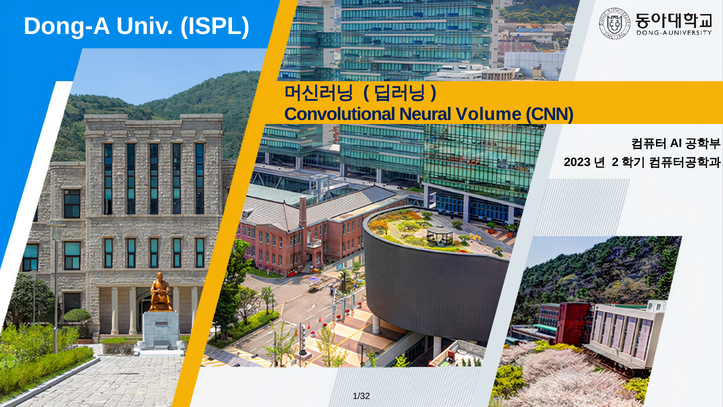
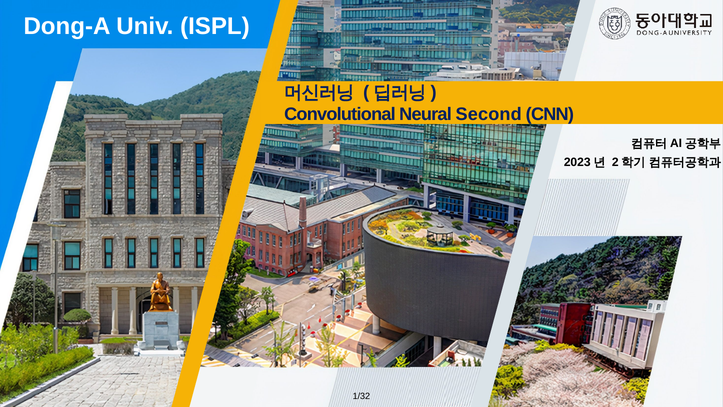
Volume: Volume -> Second (489, 114)
